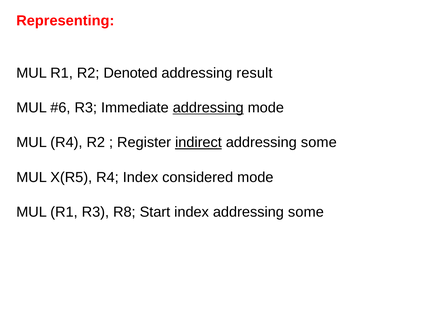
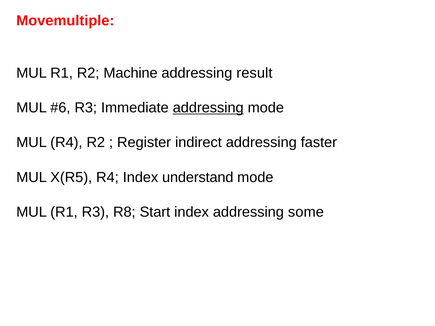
Representing: Representing -> Movemultiple (65, 21)
Denoted: Denoted -> Machine (131, 73)
indirect underline: present -> none (198, 143)
some: some -> faster (319, 143)
considered: considered -> understand (198, 177)
